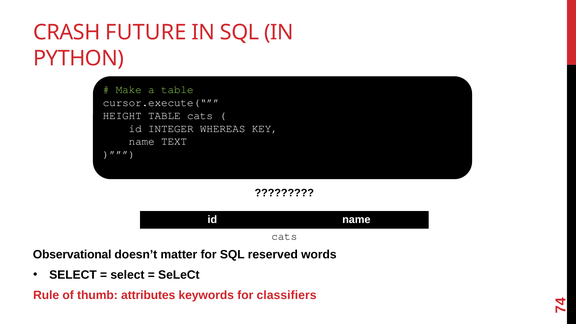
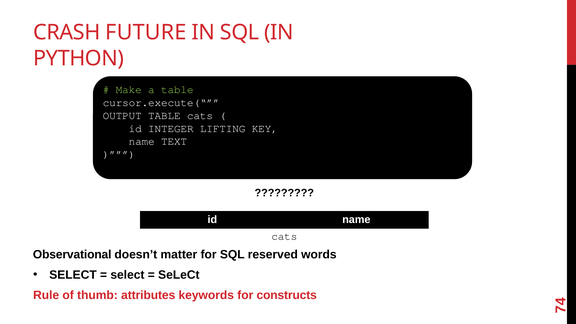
HEIGHT: HEIGHT -> OUTPUT (122, 116)
WHEREAS: WHEREAS -> LIFTING (223, 128)
classifiers: classifiers -> constructs (287, 295)
